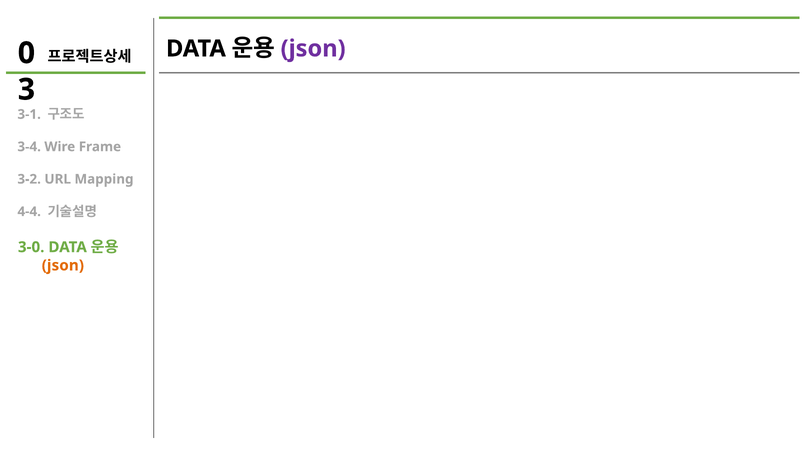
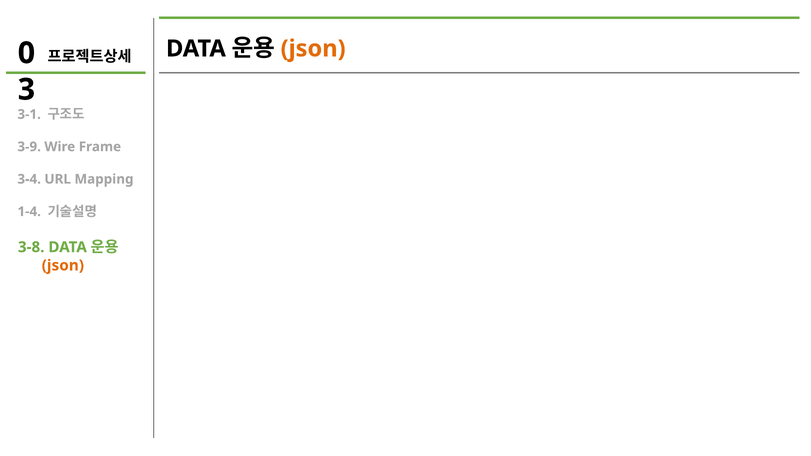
json colour: purple -> orange (313, 49)
3-4: 3-4 -> 3-9 (29, 147)
3-2: 3-2 -> 3-4 (29, 179)
4-4: 4-4 -> 1-4 (29, 212)
3-0: 3-0 -> 3-8 (31, 247)
